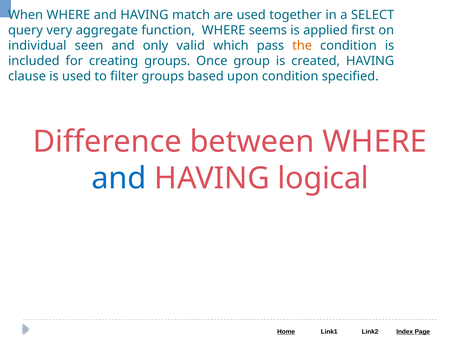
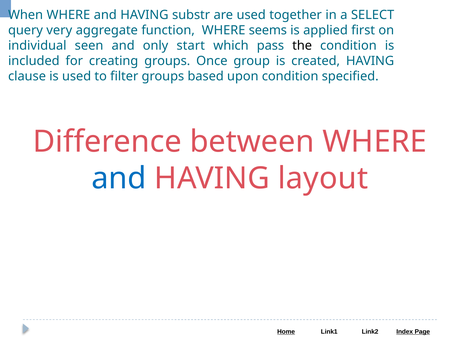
match: match -> substr (191, 15)
valid: valid -> start (191, 46)
the colour: orange -> black (302, 46)
logical: logical -> layout (323, 178)
